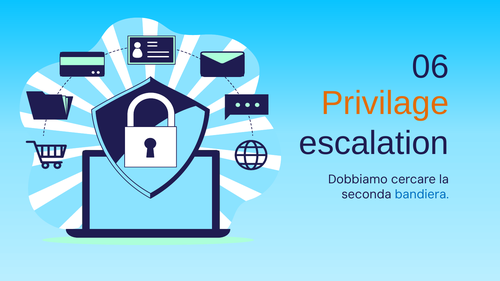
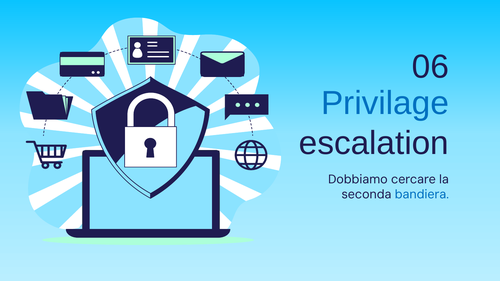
Privilage colour: orange -> blue (385, 103)
